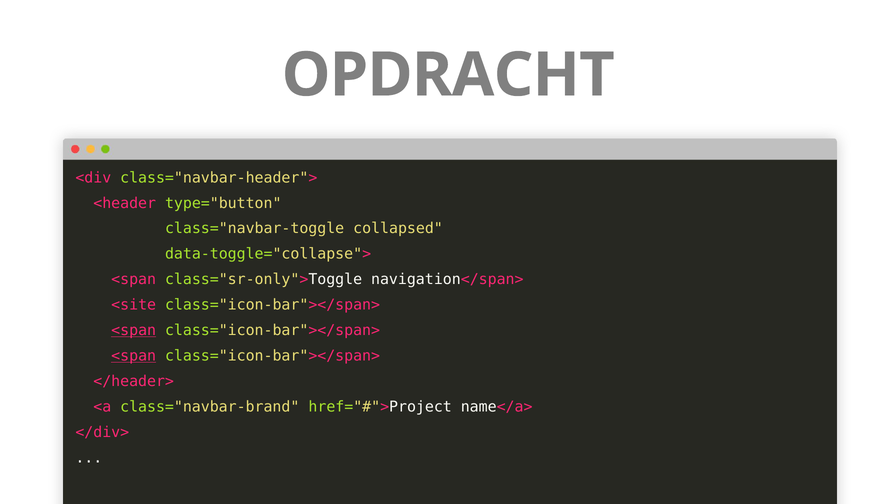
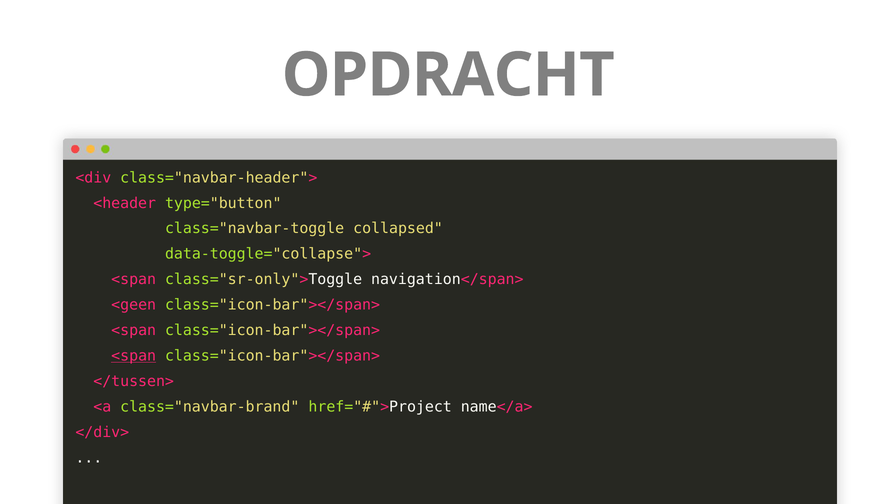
<site: <site -> <geen (134, 305)
<span underline: present -> none (134, 330)
</header>: </header> -> </tussen> (134, 381)
